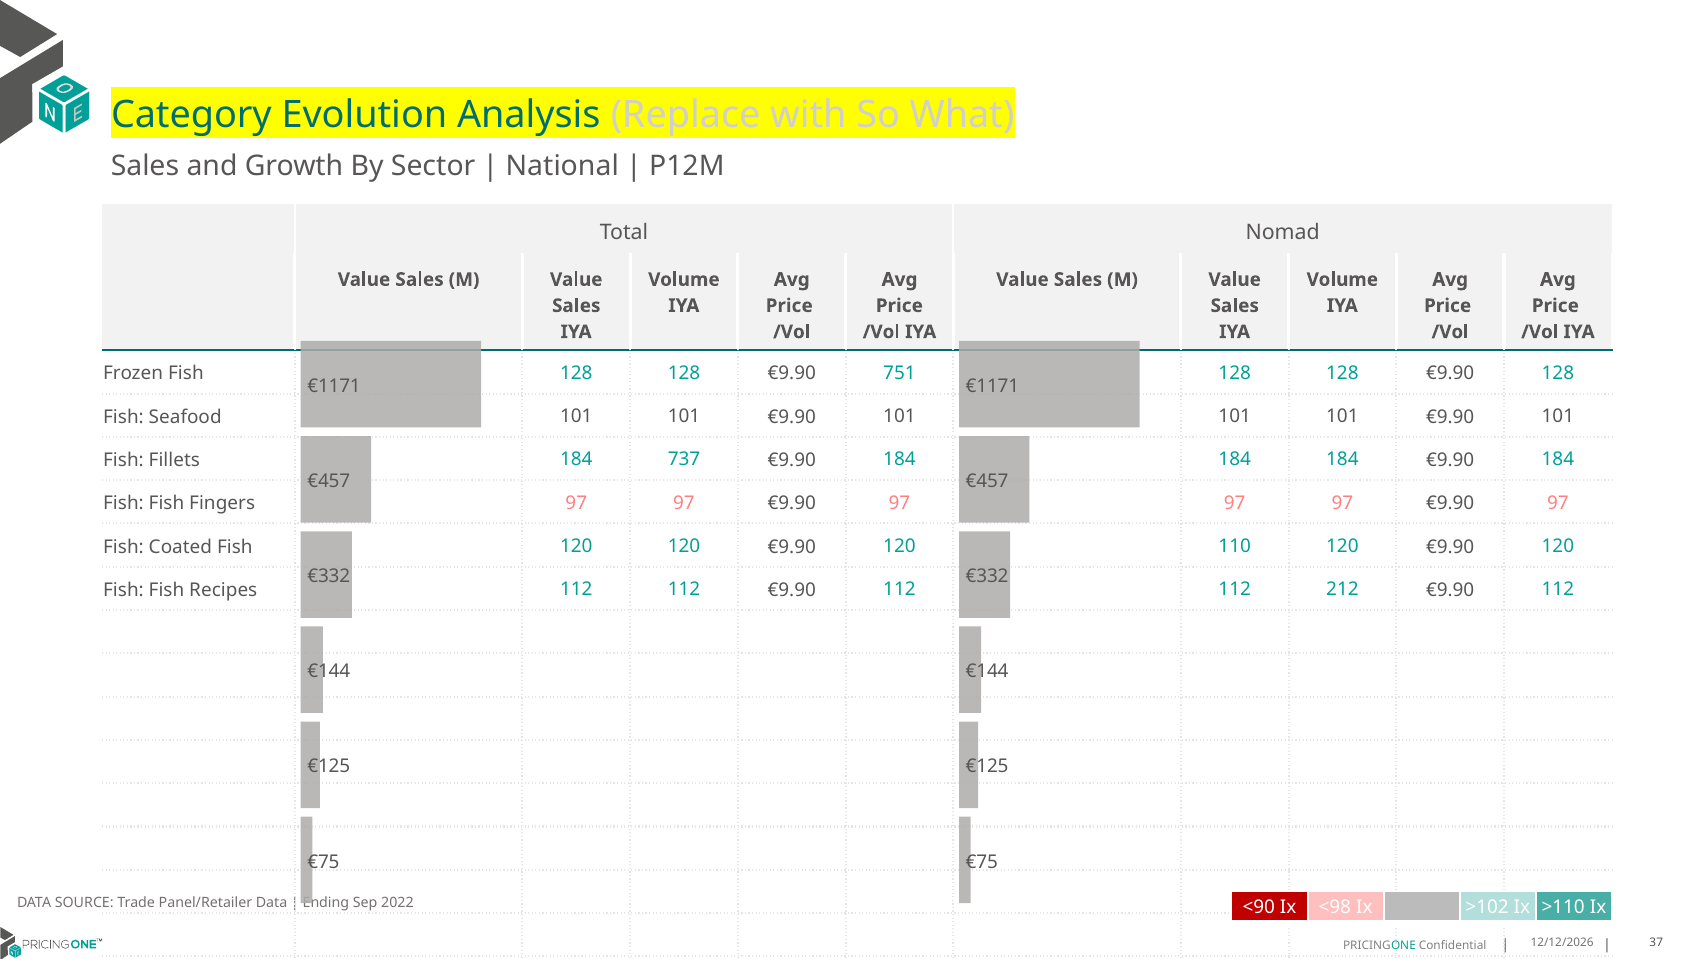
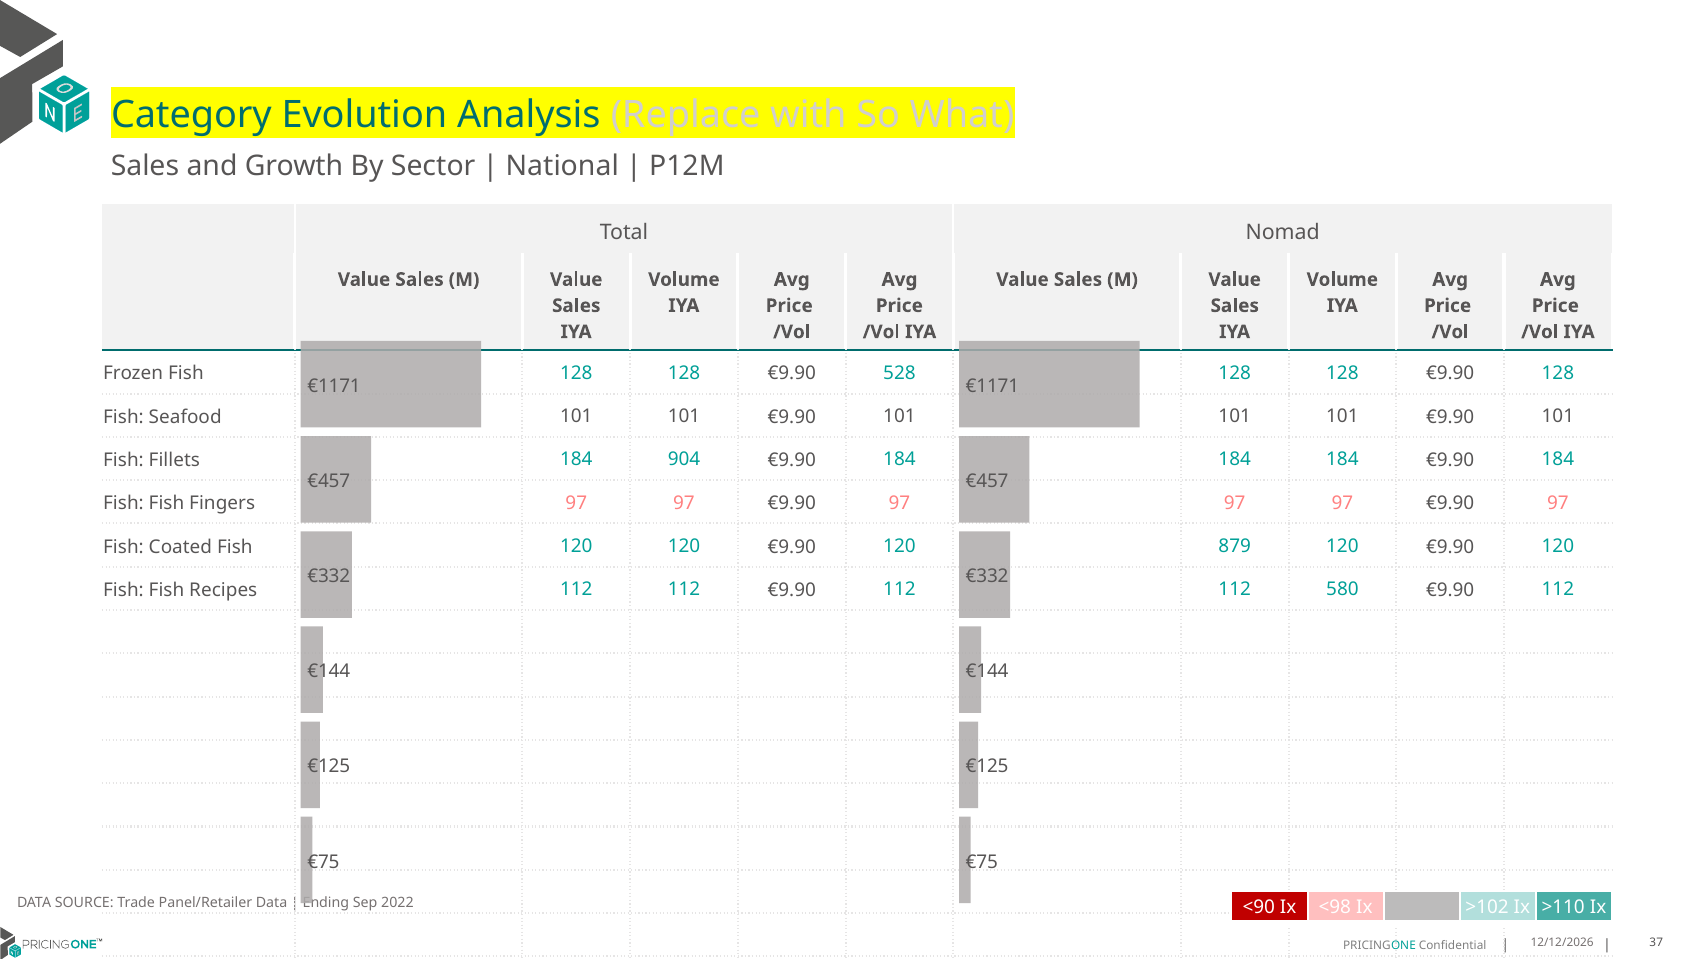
751: 751 -> 528 (899, 373)
737: 737 -> 904 (684, 460)
110: 110 -> 879 (1235, 546)
212: 212 -> 580 (1342, 590)
